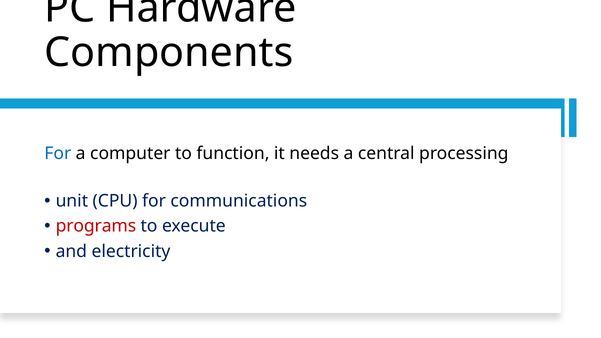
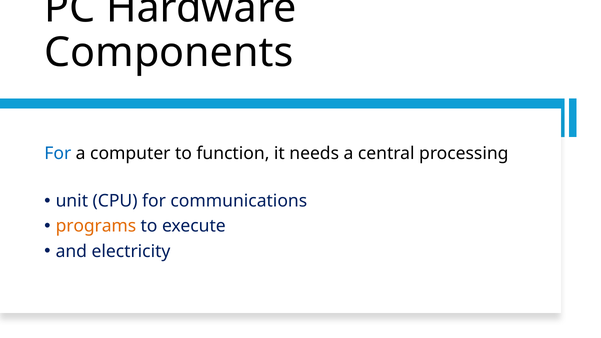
programs colour: red -> orange (96, 226)
